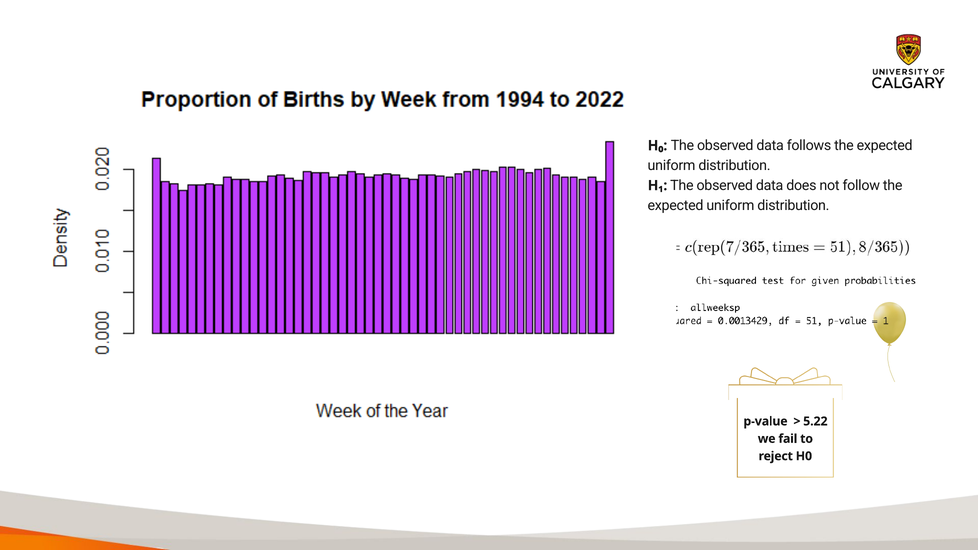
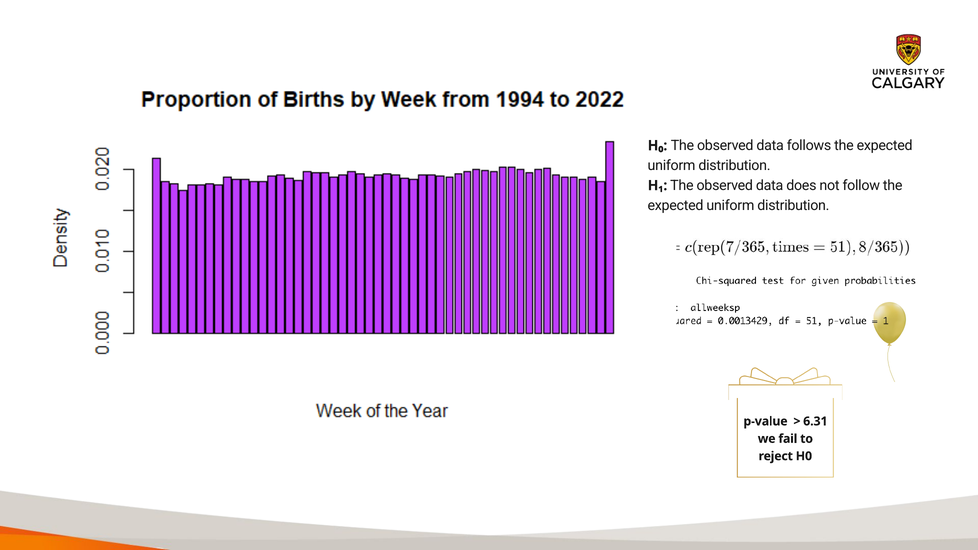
5.22: 5.22 -> 6.31 (815, 421)
